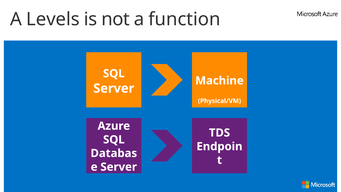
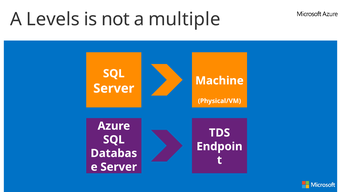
function: function -> multiple (184, 19)
